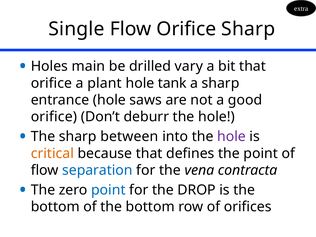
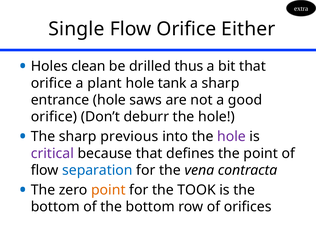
Orifice Sharp: Sharp -> Either (248, 29)
main: main -> clean (89, 66)
vary: vary -> thus (189, 66)
between: between -> previous (129, 137)
critical colour: orange -> purple (52, 153)
point colour: blue -> orange (108, 190)
DROP: DROP -> TOOK (197, 190)
